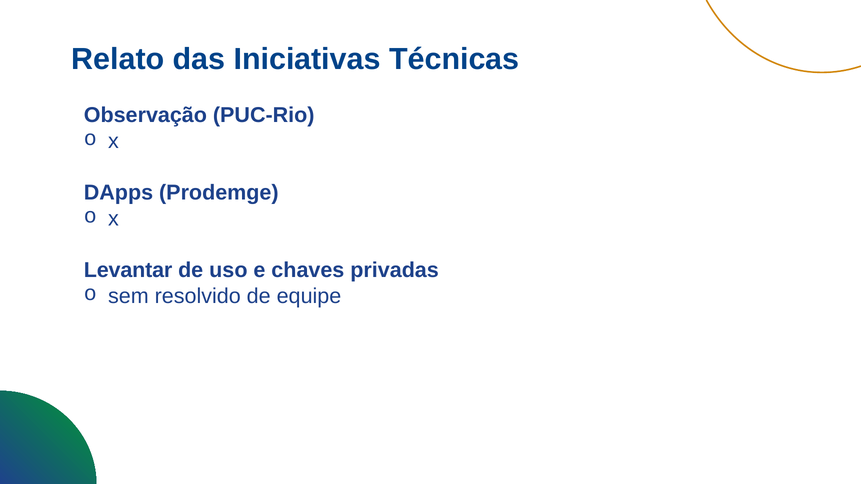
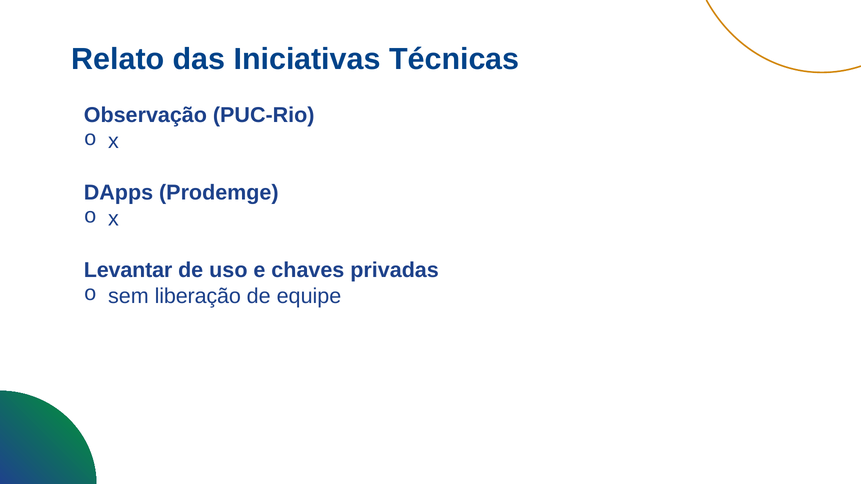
resolvido: resolvido -> liberação (198, 296)
